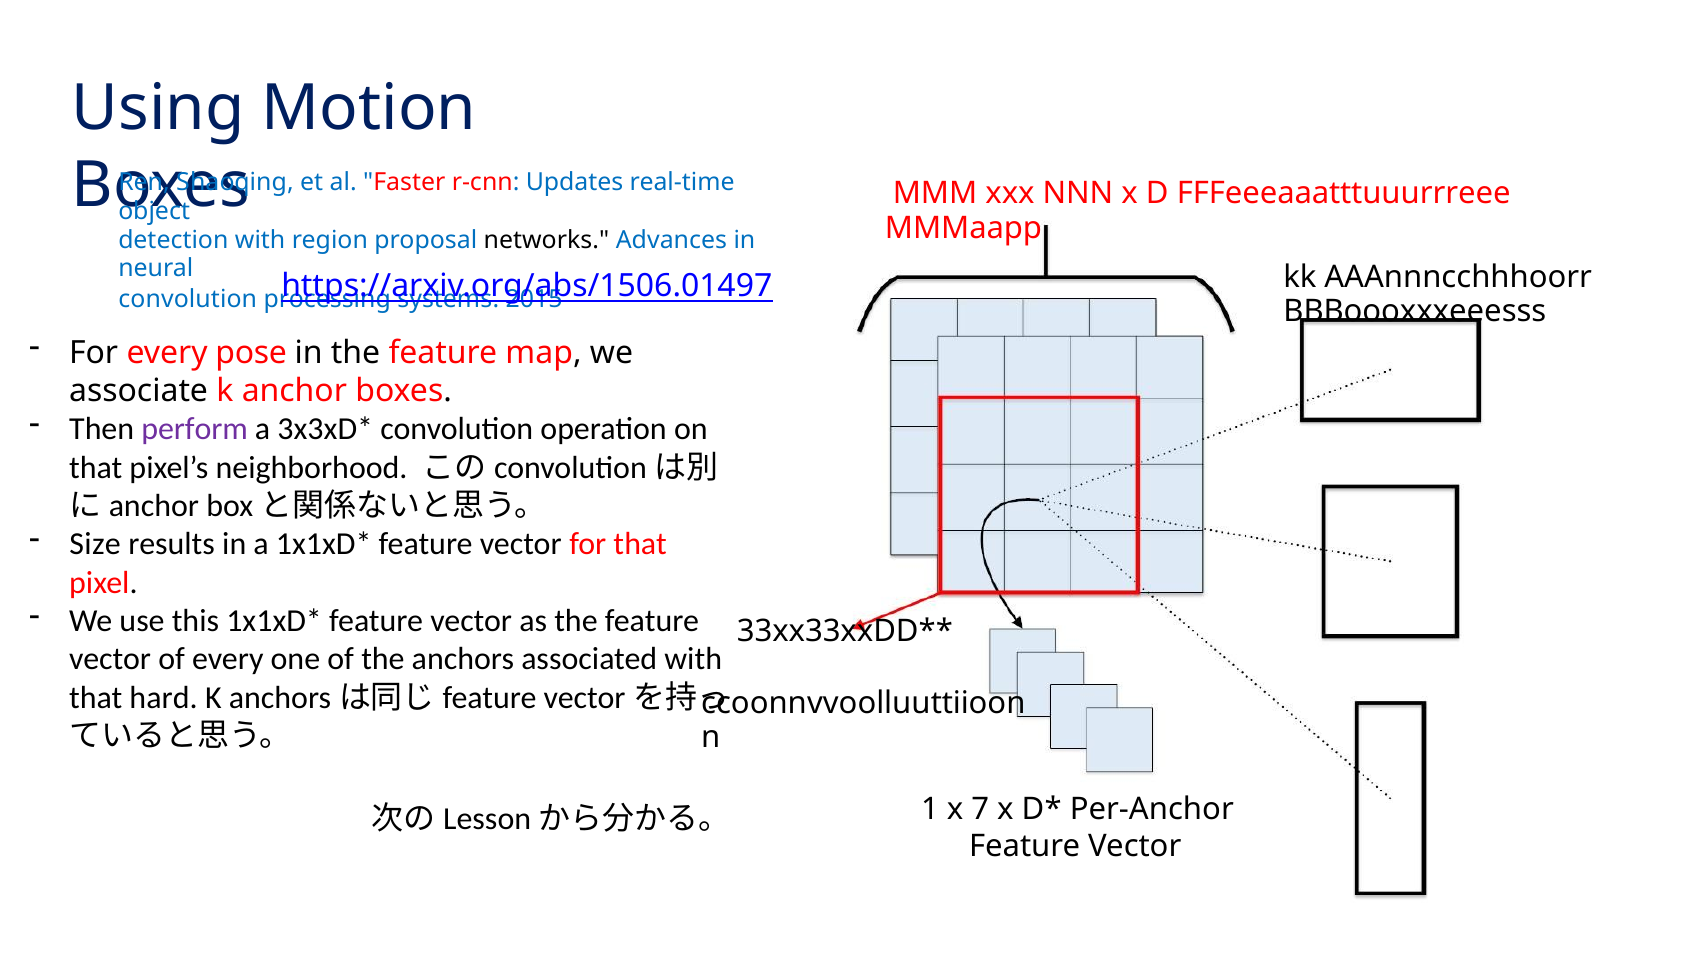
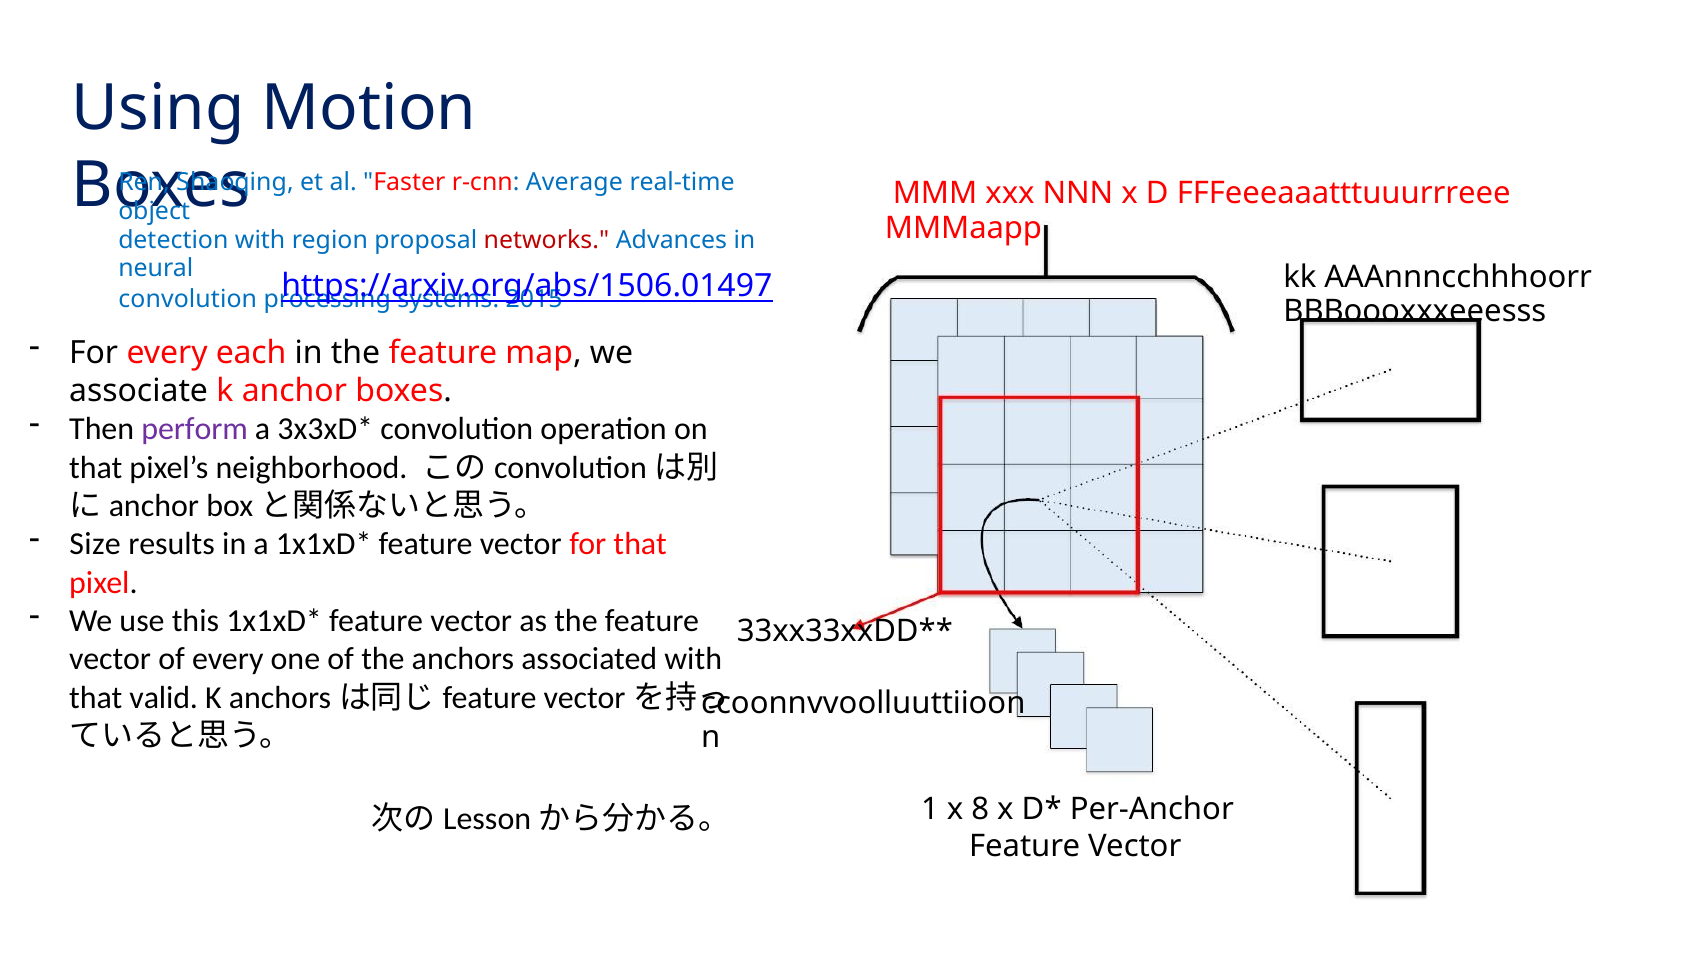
Updates: Updates -> Average (574, 182)
networks colour: black -> red (546, 240)
pose: pose -> each (251, 353)
hard: hard -> valid (164, 698)
7: 7 -> 8 (980, 810)
